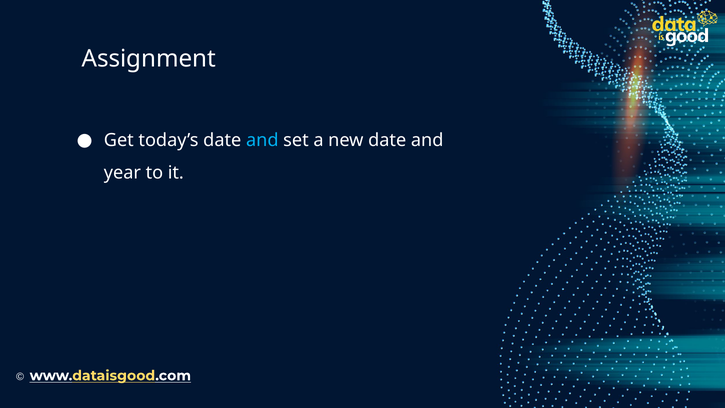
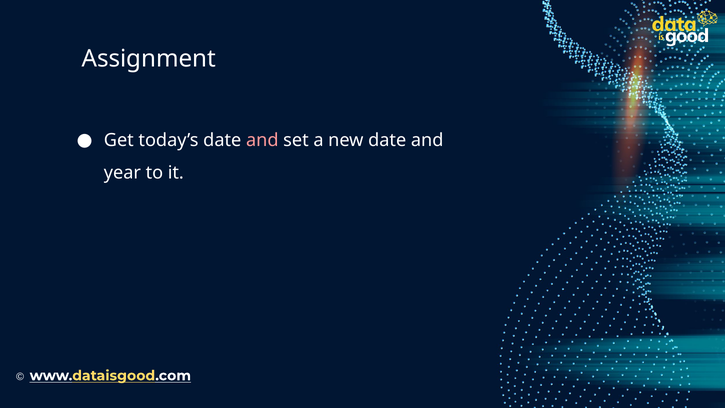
and colour: light blue -> pink (262, 140)
